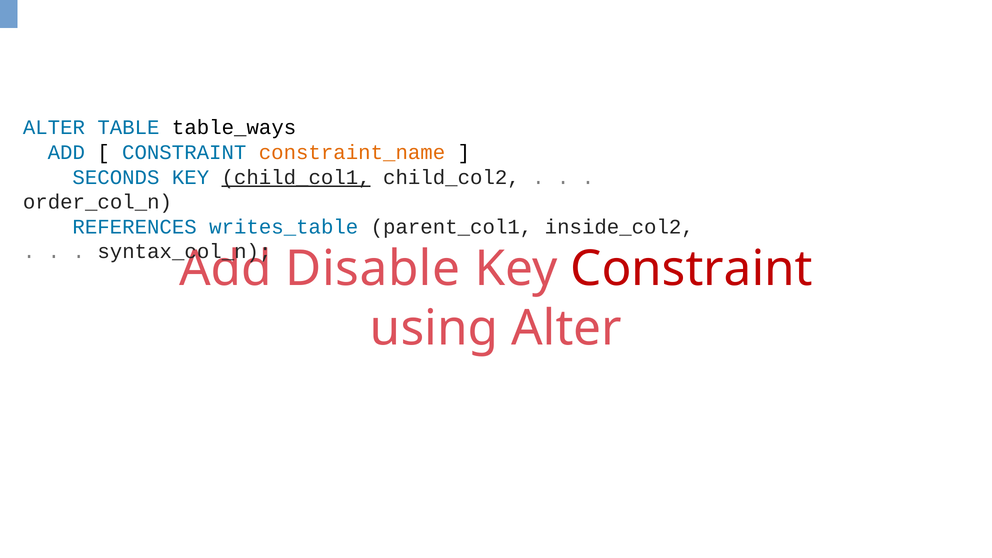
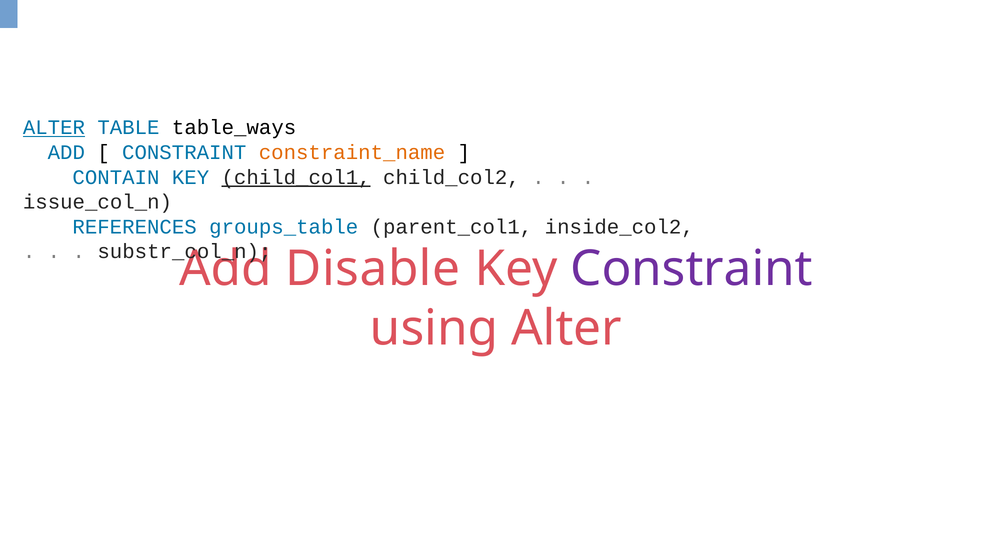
ALTER underline: none -> present (54, 128)
SECONDS: SECONDS -> CONTAIN (116, 177)
order_col_n: order_col_n -> issue_col_n (97, 202)
writes_table: writes_table -> groups_table (284, 227)
syntax_col_n: syntax_col_n -> substr_col_n (184, 252)
Constraint colour: red -> purple (691, 269)
